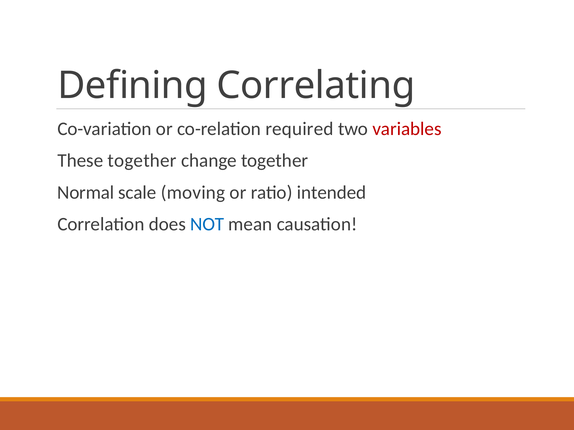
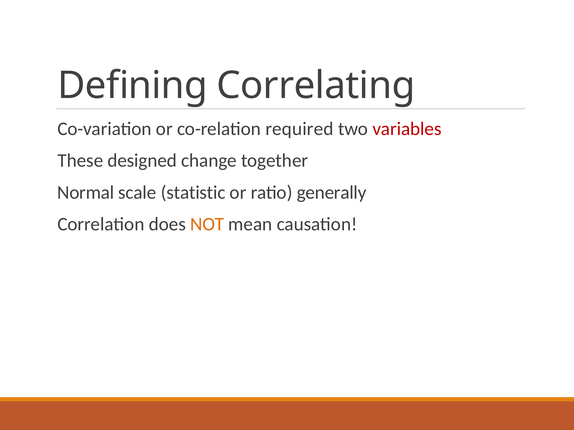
These together: together -> designed (142, 161)
moving: moving -> statistic (193, 193)
intended: intended -> generally (332, 193)
NOT colour: blue -> orange (207, 224)
